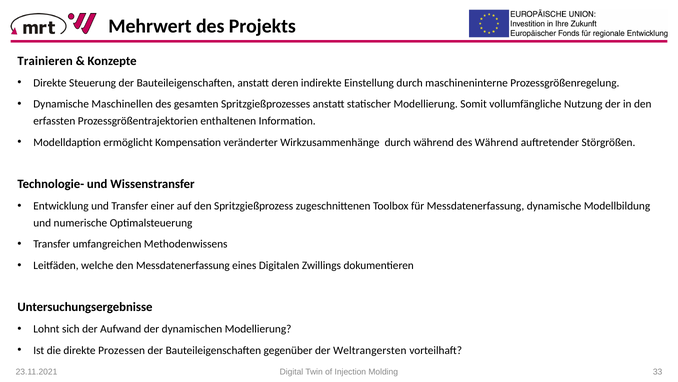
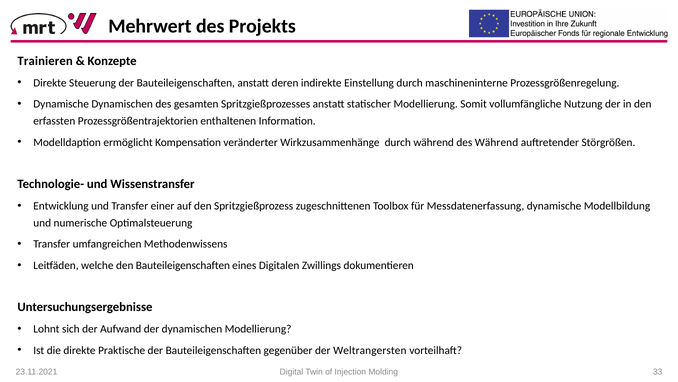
Dynamische Maschinellen: Maschinellen -> Dynamischen (122, 104)
den Messdatenerfassung: Messdatenerfassung -> Bauteileigenschaften (183, 265)
Prozessen: Prozessen -> Praktische (122, 350)
